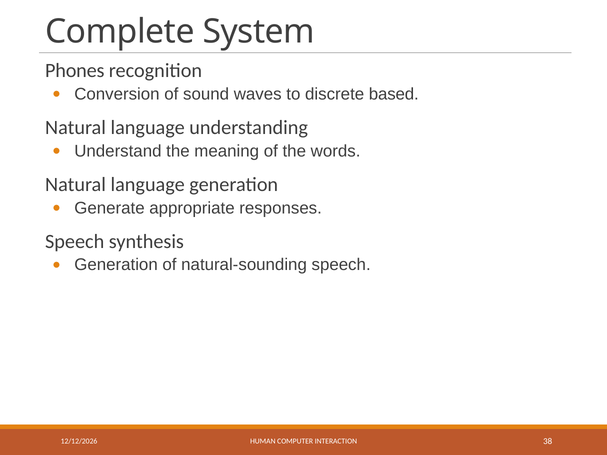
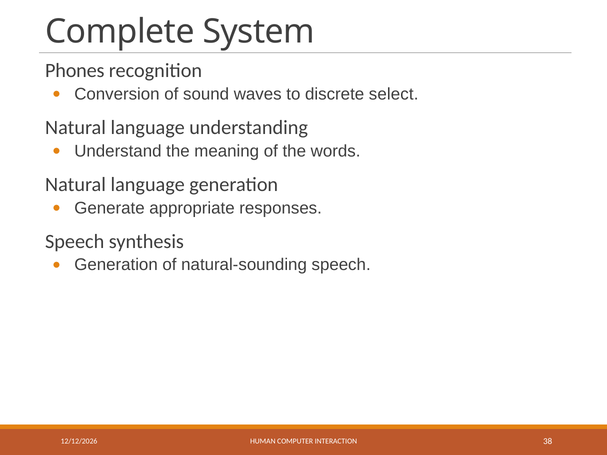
based: based -> select (394, 94)
